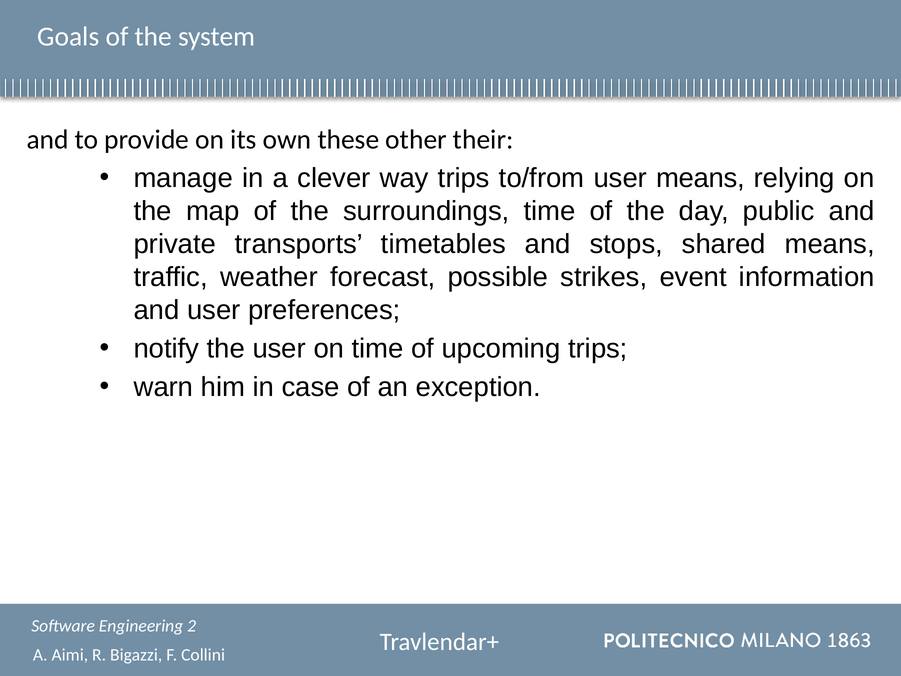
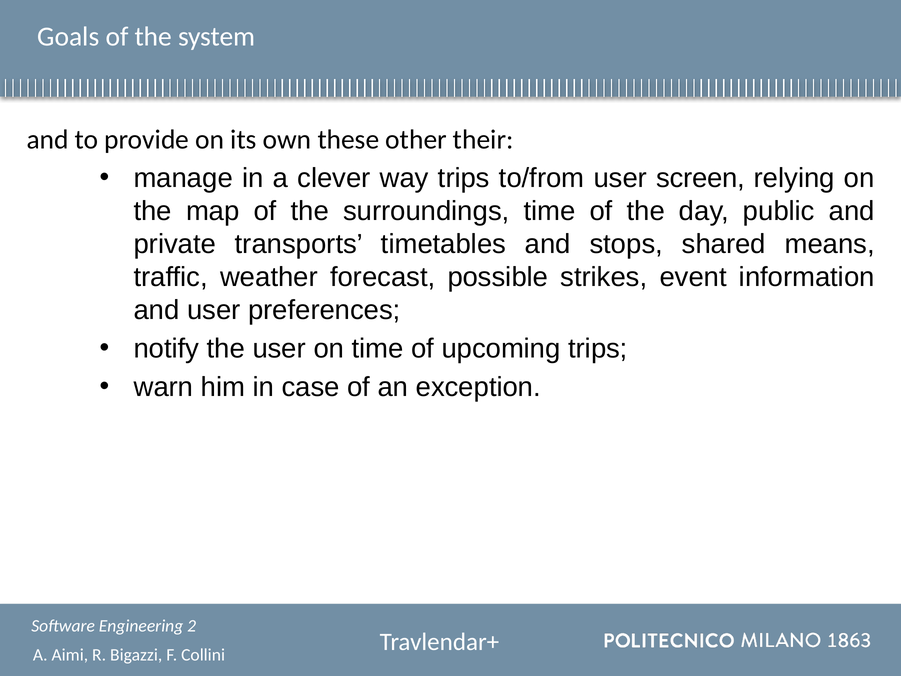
user means: means -> screen (701, 178)
